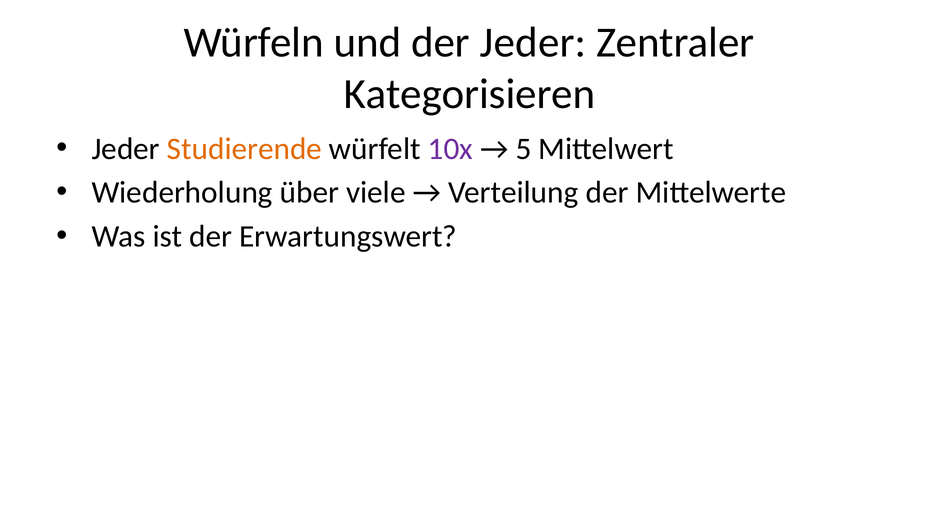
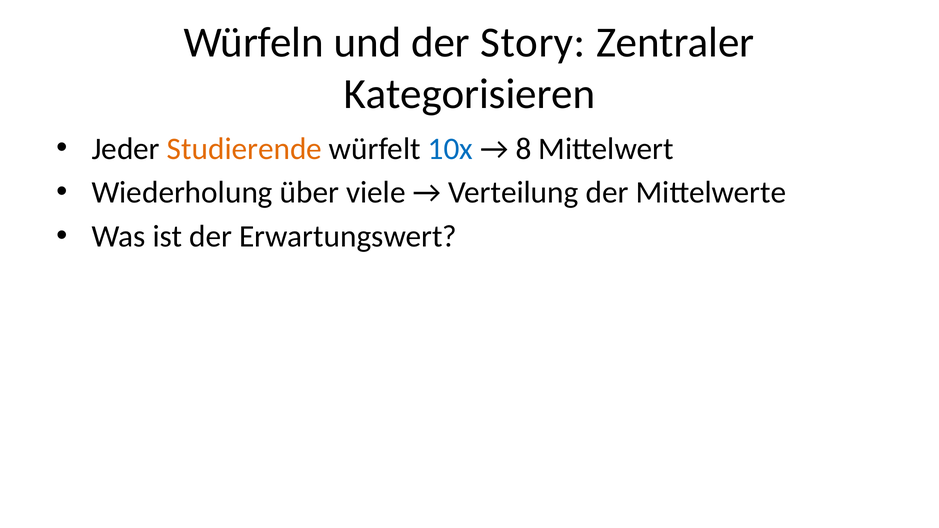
der Jeder: Jeder -> Story (533, 42)
10x colour: purple -> blue (450, 149)
5: 5 -> 8 (523, 149)
